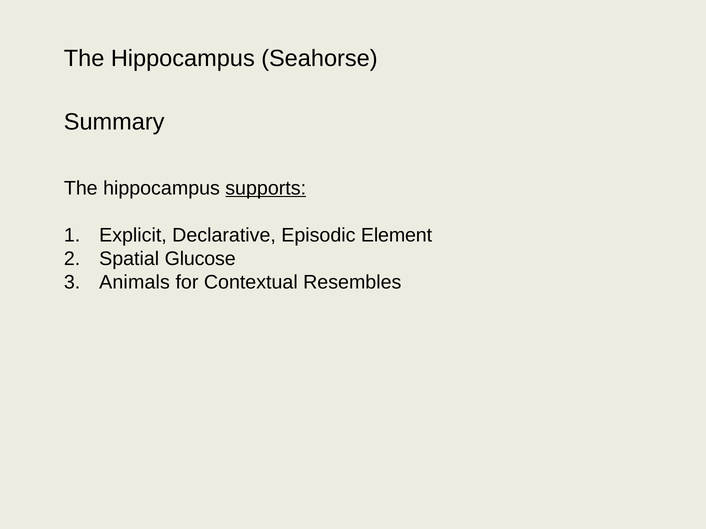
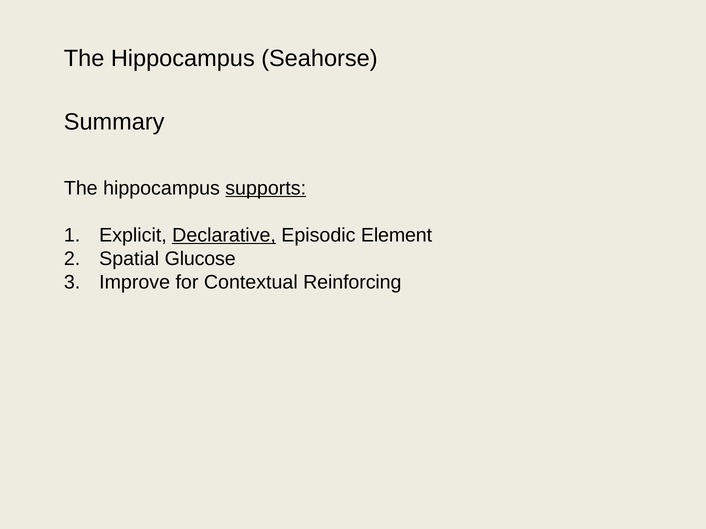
Declarative underline: none -> present (224, 235)
Animals: Animals -> Improve (135, 282)
Resembles: Resembles -> Reinforcing (352, 282)
